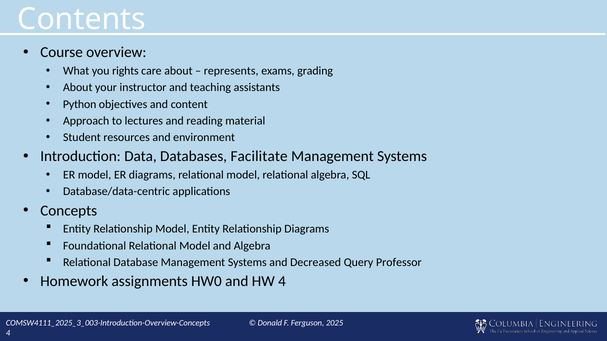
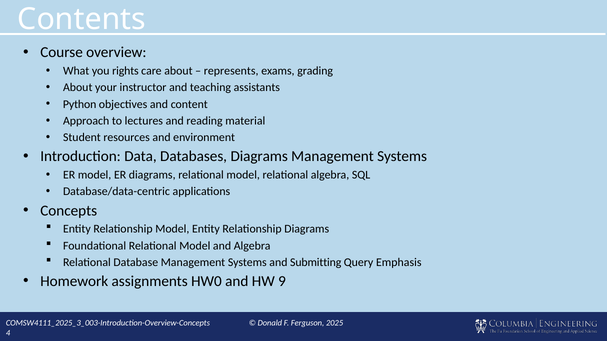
Databases Facilitate: Facilitate -> Diagrams (259, 157)
Decreased: Decreased -> Submitting (316, 263)
Professor: Professor -> Emphasis (399, 263)
HW 4: 4 -> 9 (282, 282)
